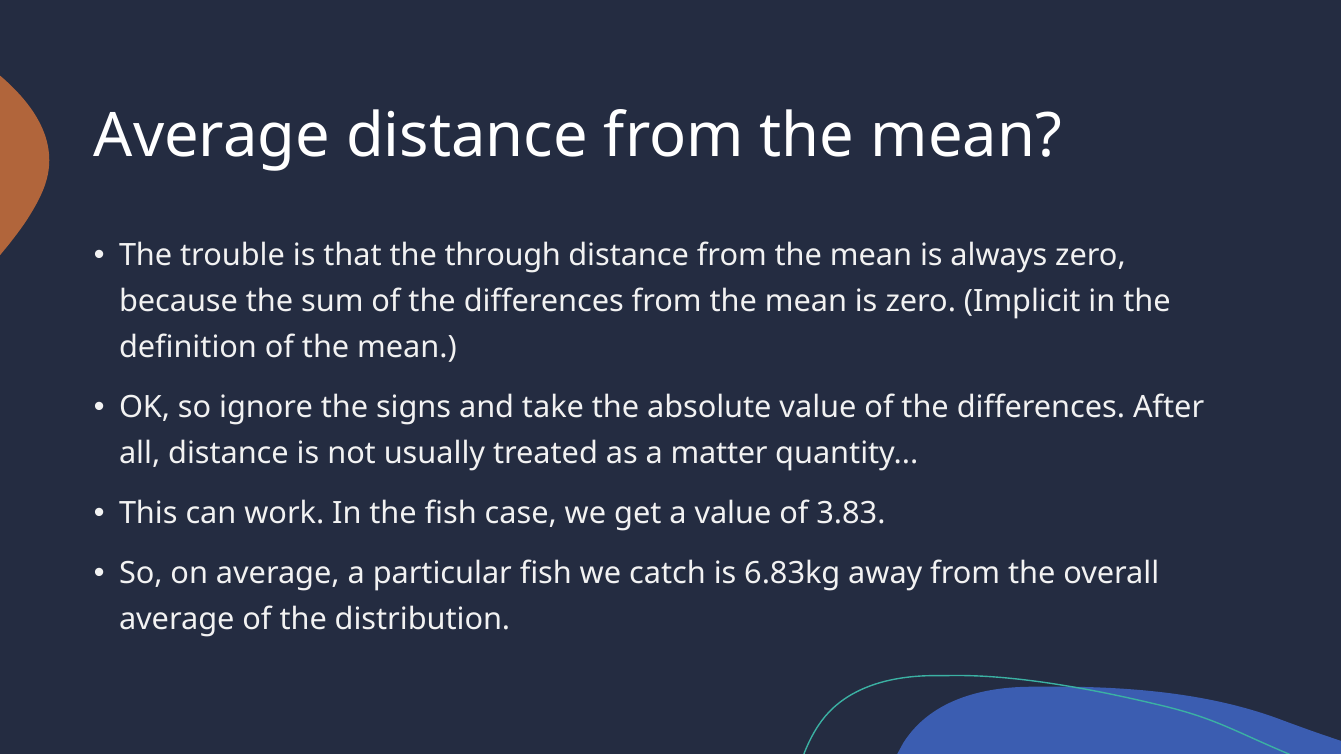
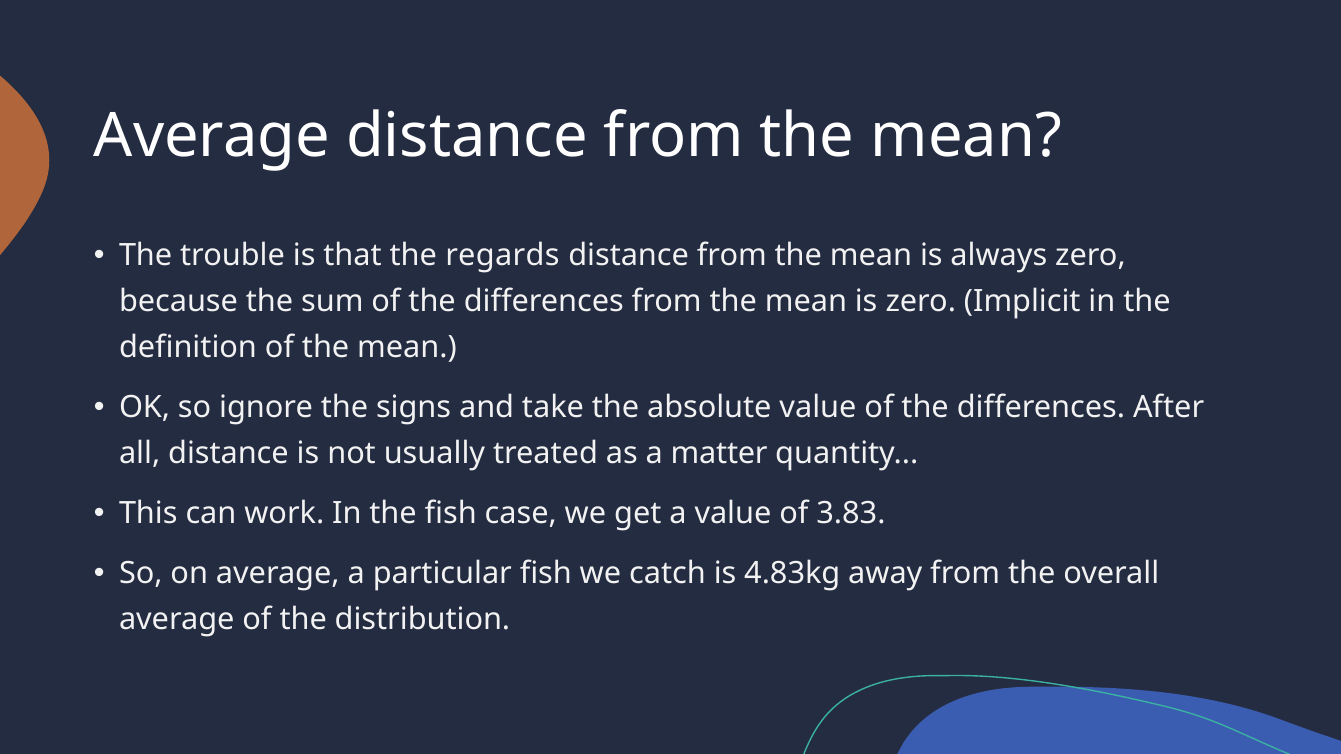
through: through -> regards (502, 256)
6.83kg: 6.83kg -> 4.83kg (792, 574)
